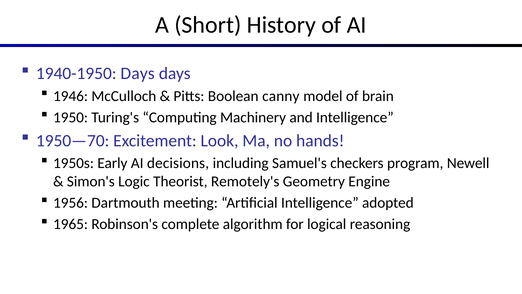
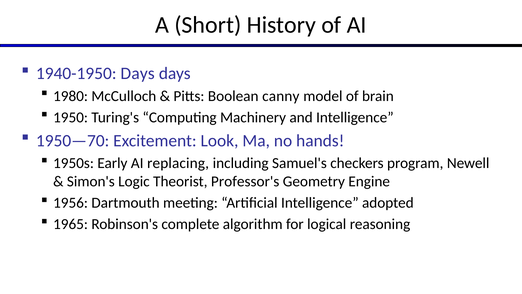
1946: 1946 -> 1980 (71, 96)
decisions: decisions -> replacing (178, 163)
Remotely's: Remotely's -> Professor's (245, 181)
